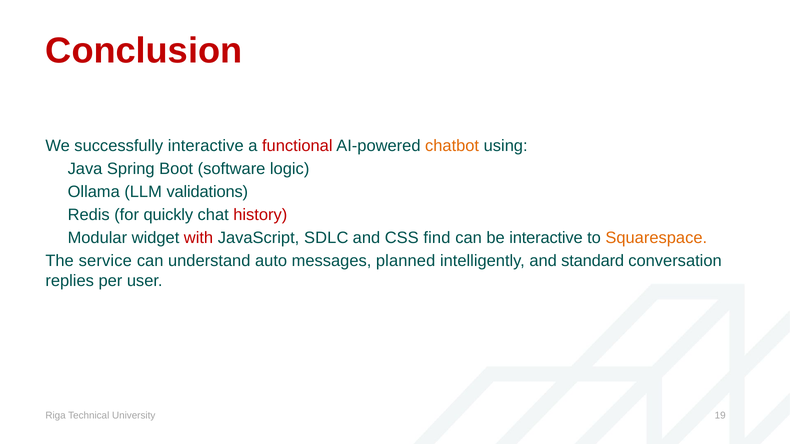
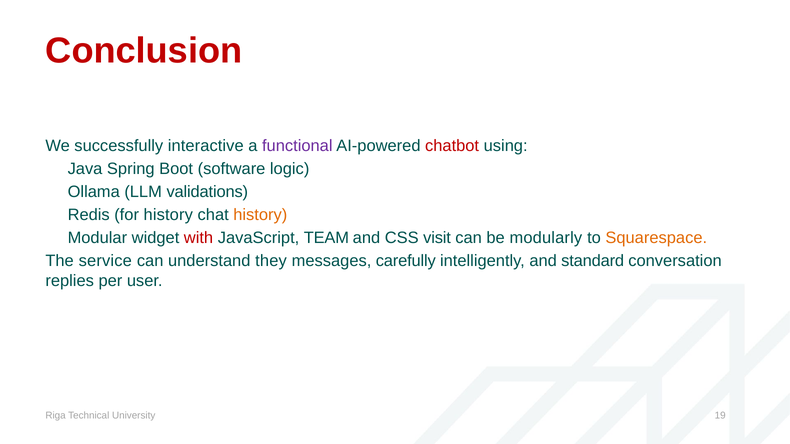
functional colour: red -> purple (297, 146)
chatbot colour: orange -> red (452, 146)
for quickly: quickly -> history (168, 215)
history colour: red -> orange (260, 215)
SDLC: SDLC -> TEAM (326, 238)
find: find -> visit (437, 238)
be interactive: interactive -> modularly (546, 238)
auto: auto -> they (271, 261)
planned: planned -> carefully (406, 261)
